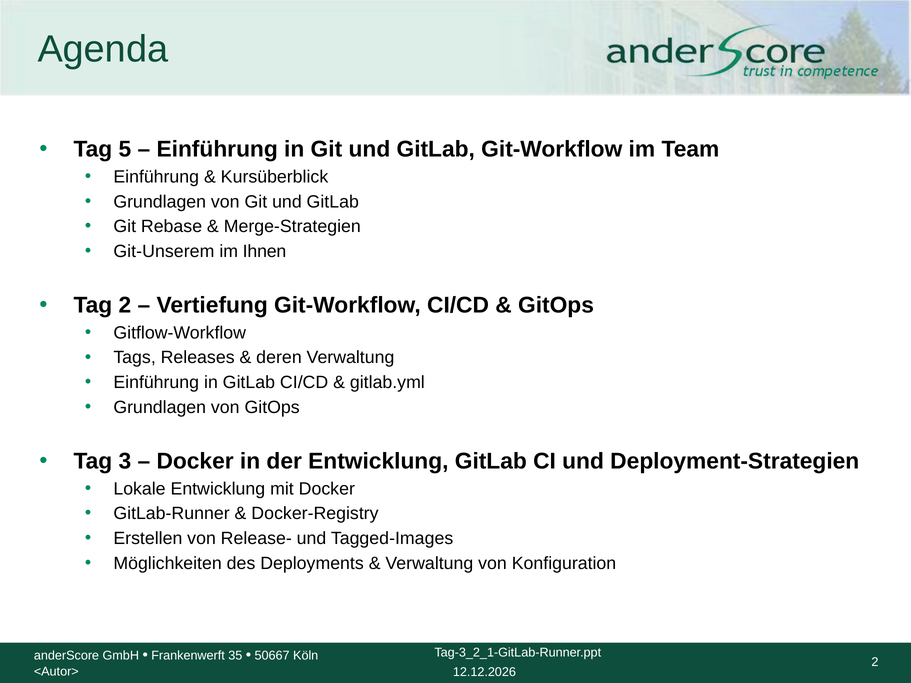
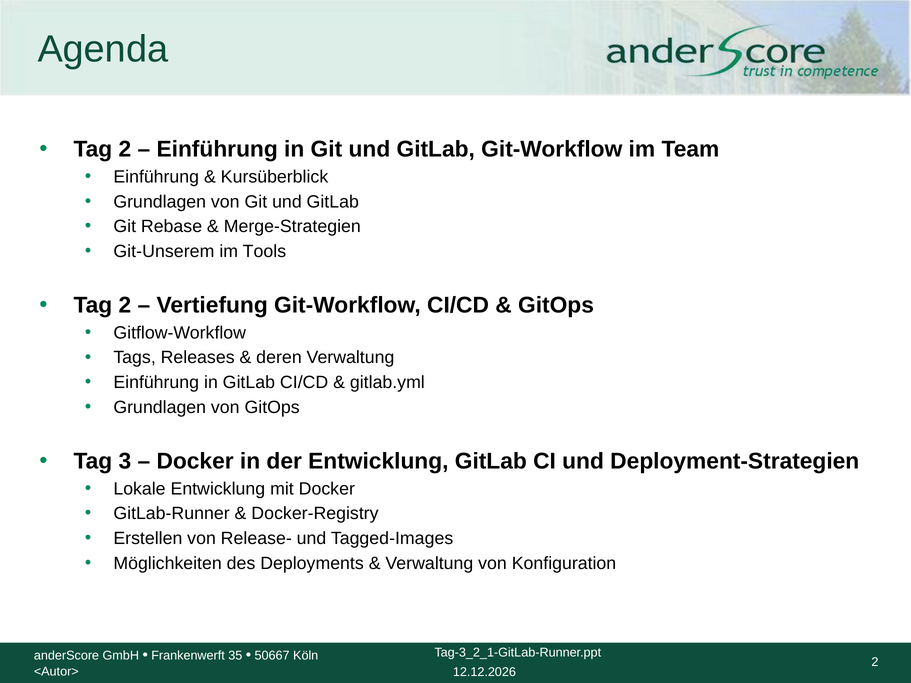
5: 5 -> 2 (125, 149)
Ihnen: Ihnen -> Tools (264, 251)
